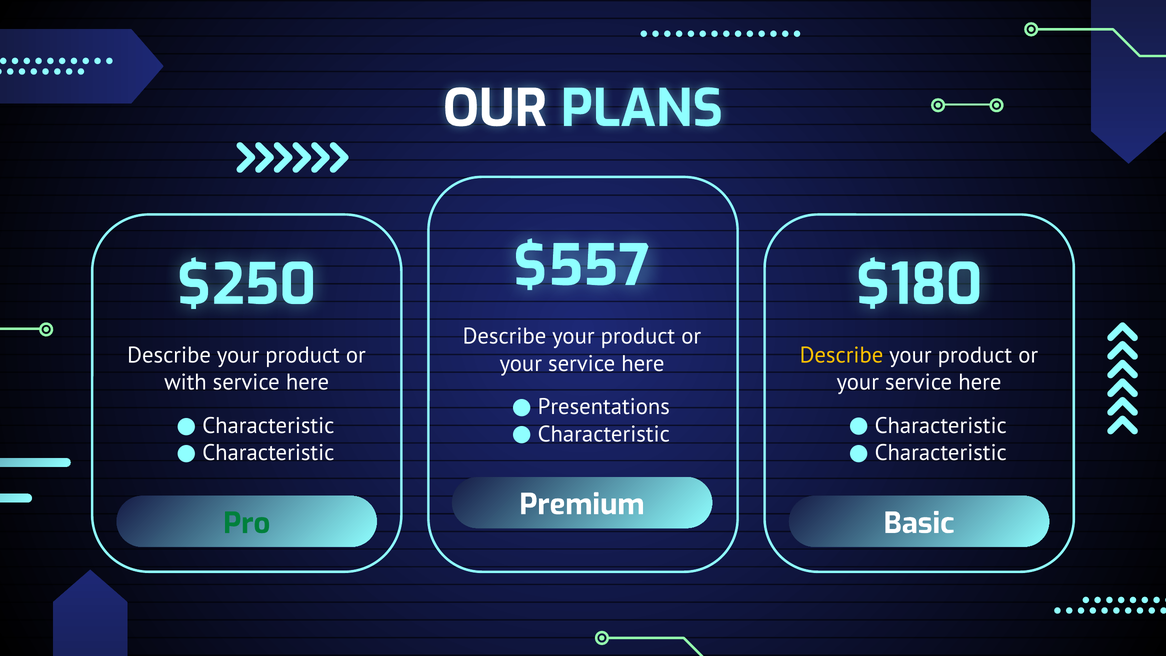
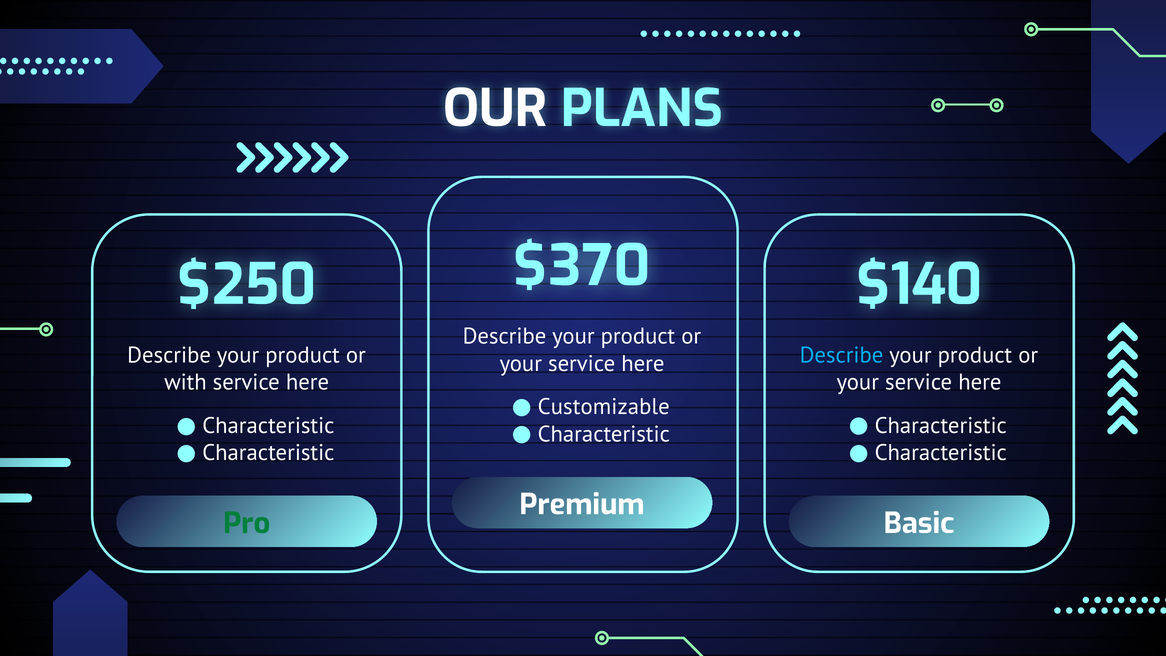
$557: $557 -> $370 (582, 266)
$180: $180 -> $140 (919, 285)
Describe colour: yellow -> light blue (841, 355)
Presentations: Presentations -> Customizable (604, 407)
